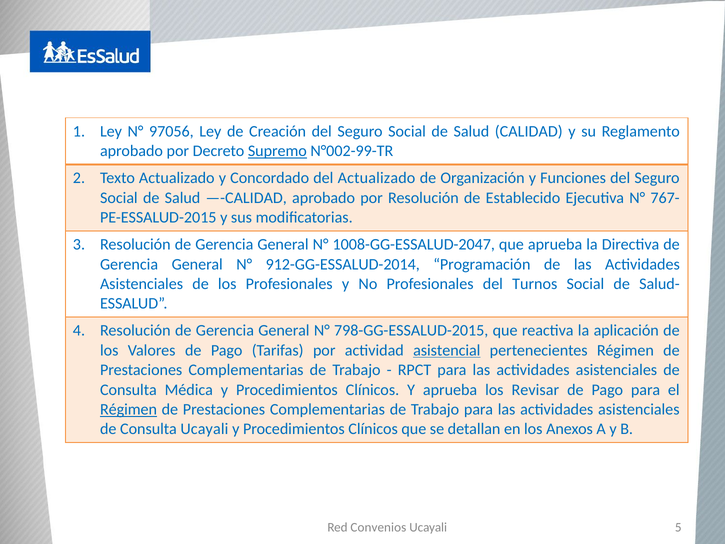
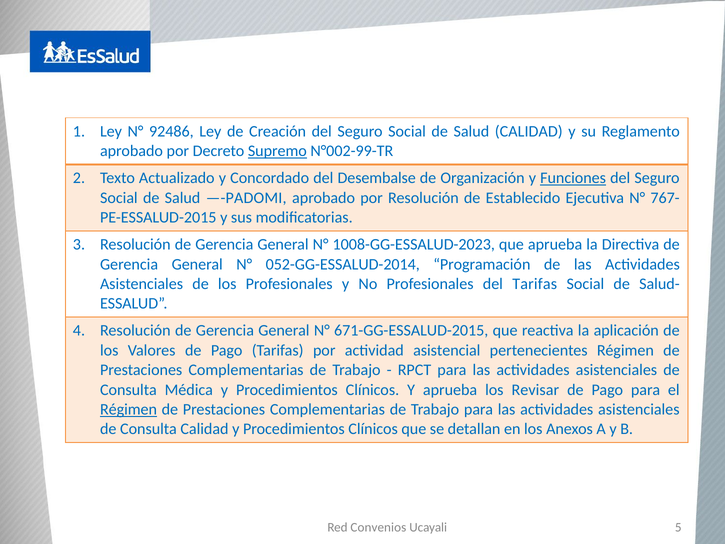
97056: 97056 -> 92486 (171, 131)
del Actualizado: Actualizado -> Desembalse (377, 178)
Funciones underline: none -> present (573, 178)
—-CALIDAD: —-CALIDAD -> —-PADOMI (246, 198)
1008-GG-ESSALUD-2047: 1008-GG-ESSALUD-2047 -> 1008-GG-ESSALUD-2023 (414, 244)
912-GG-ESSALUD-2014: 912-GG-ESSALUD-2014 -> 052-GG-ESSALUD-2014 (343, 264)
del Turnos: Turnos -> Tarifas (535, 284)
798-GG-ESSALUD-2015: 798-GG-ESSALUD-2015 -> 671-GG-ESSALUD-2015 (411, 330)
asistencial underline: present -> none (447, 350)
Consulta Ucayali: Ucayali -> Calidad (204, 429)
